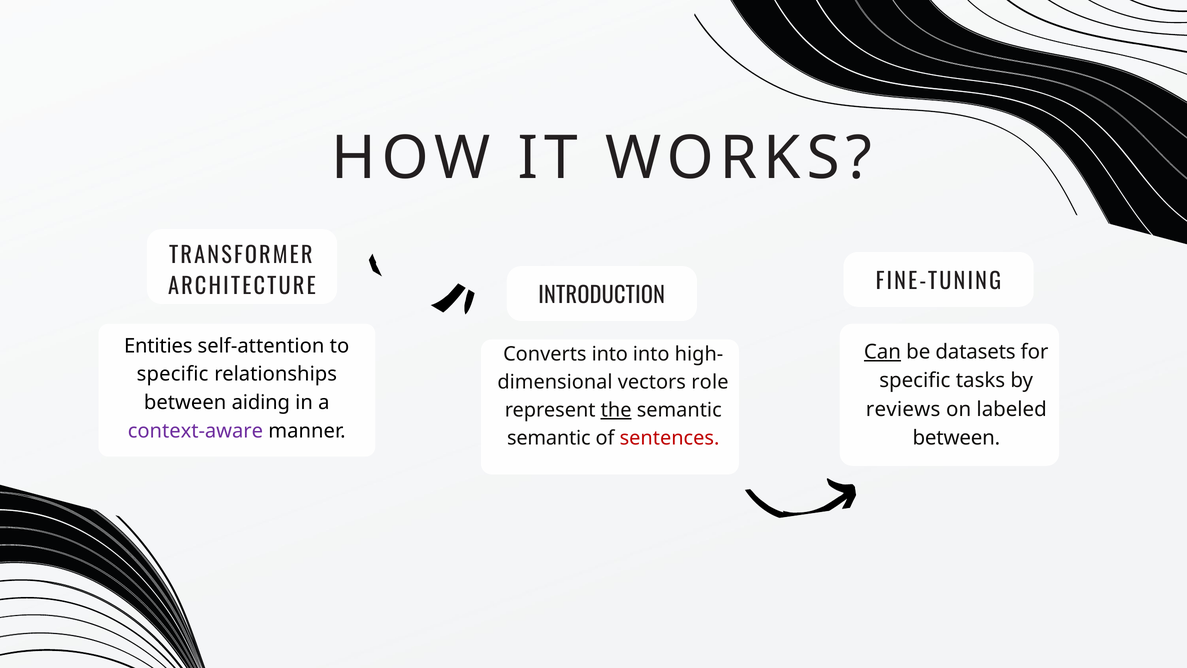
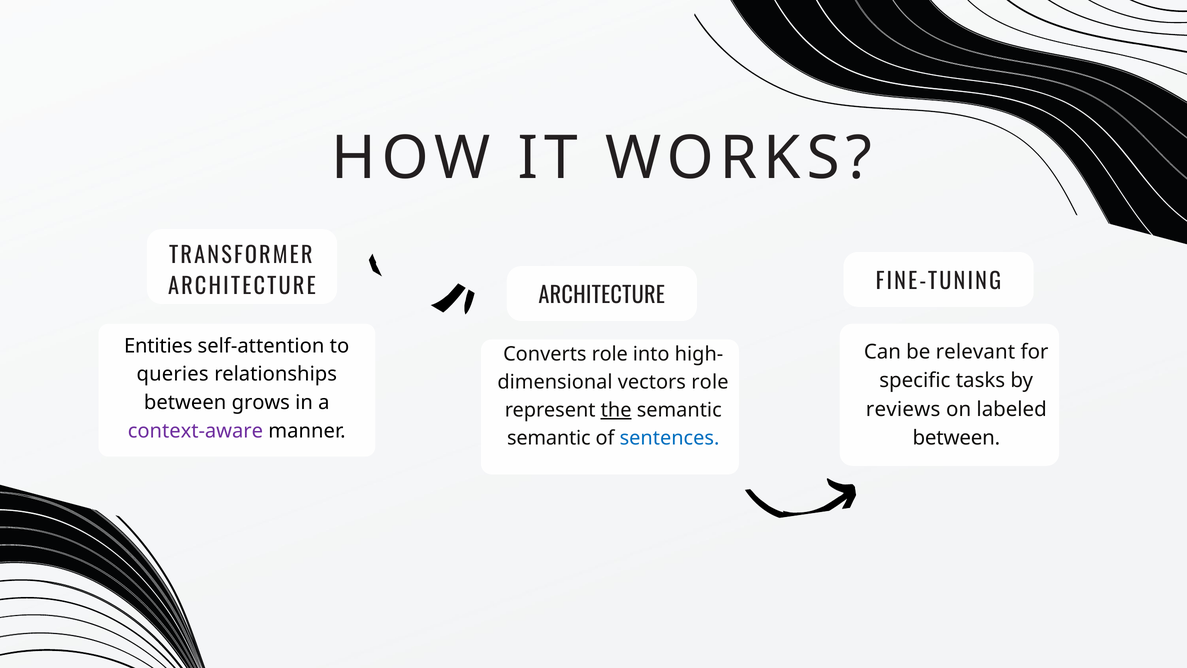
INTRODUCTION: INTRODUCTION -> ARCHITECTURE (602, 296)
Can underline: present -> none (882, 352)
datasets: datasets -> relevant (975, 352)
Converts into: into -> role (610, 354)
specific: specific -> queries (173, 374)
aiding: aiding -> grows (261, 402)
sentences colour: red -> blue (670, 438)
